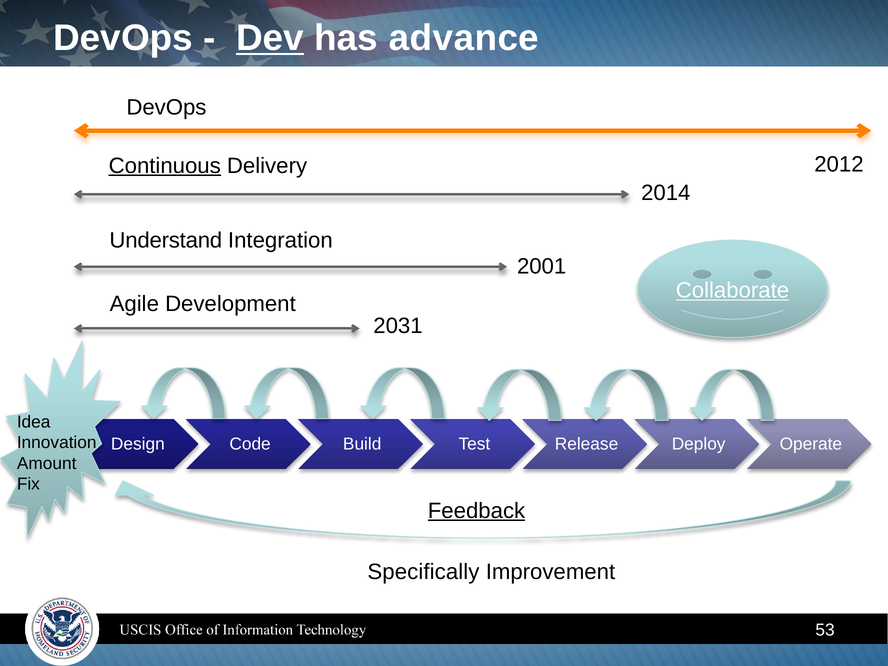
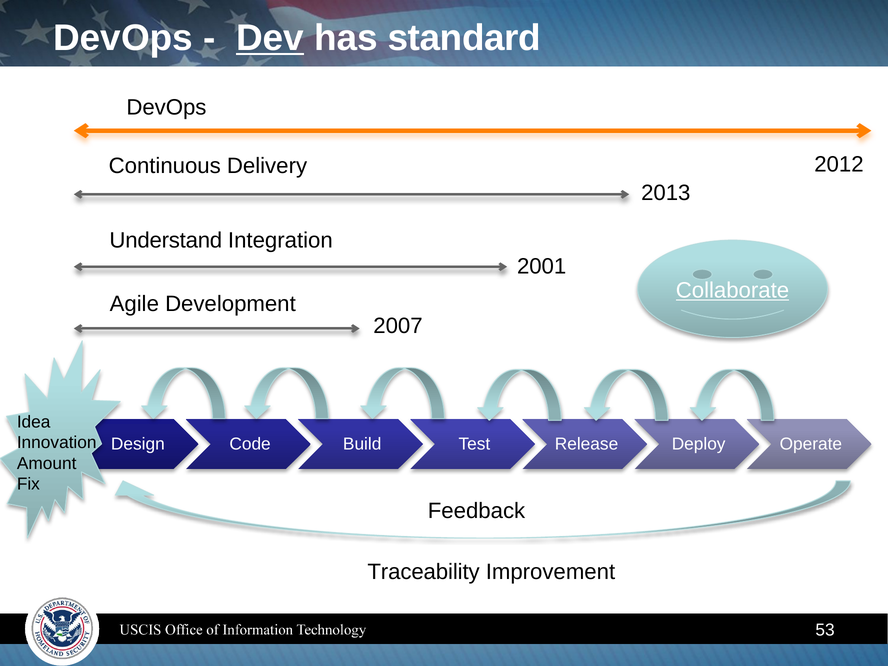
advance: advance -> standard (464, 38)
Continuous underline: present -> none (165, 166)
2014: 2014 -> 2013 (666, 193)
2031: 2031 -> 2007 (398, 326)
Feedback underline: present -> none (477, 511)
Specifically: Specifically -> Traceability (424, 572)
